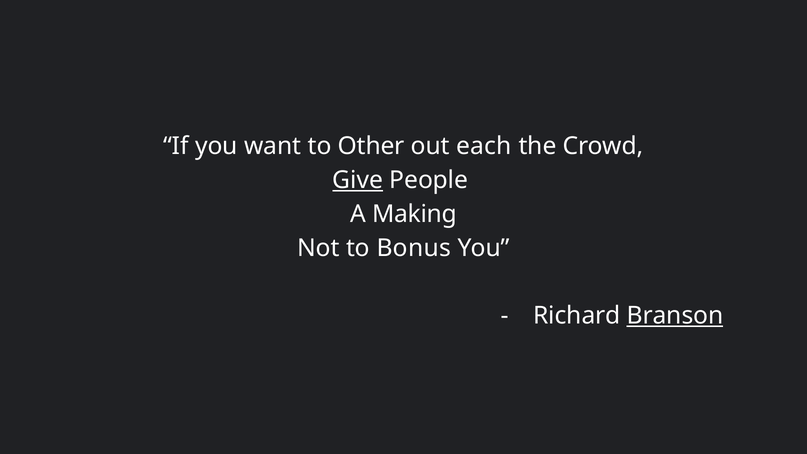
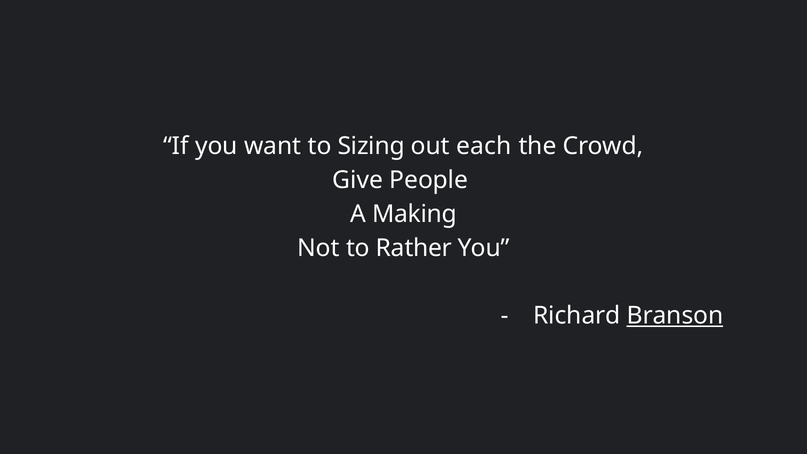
Other: Other -> Sizing (371, 146)
Give underline: present -> none (358, 180)
Bonus: Bonus -> Rather (414, 248)
